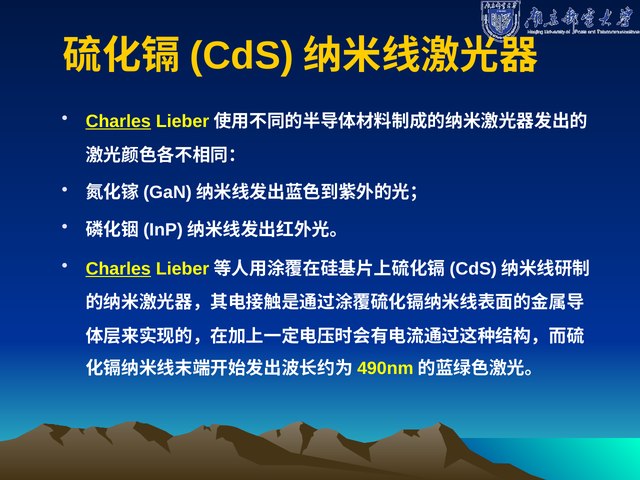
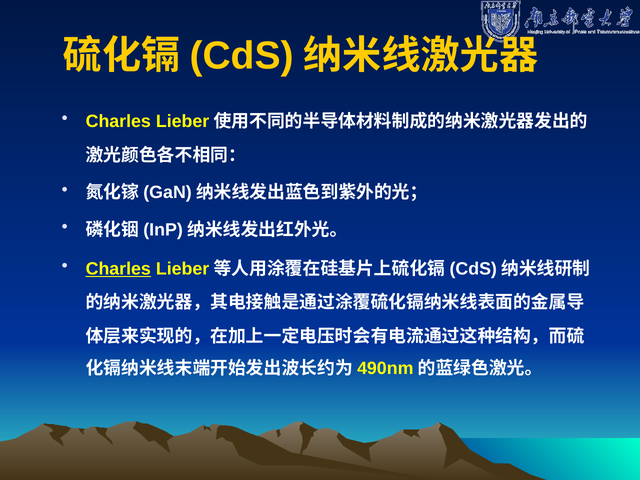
Charles underline: present -> none (118, 121)
